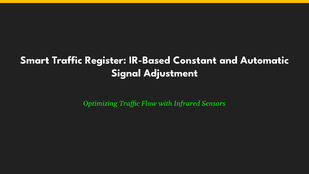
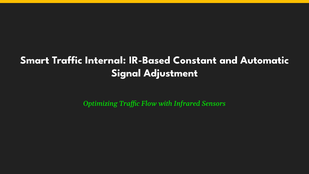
Register: Register -> Internal (106, 60)
